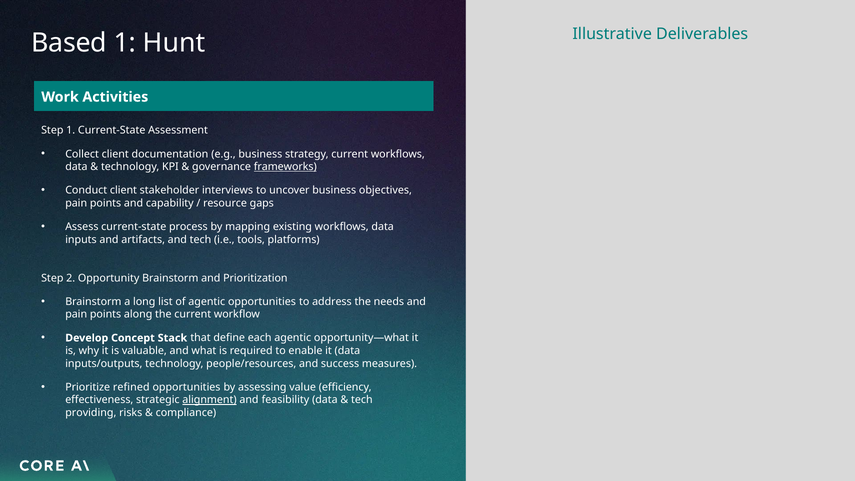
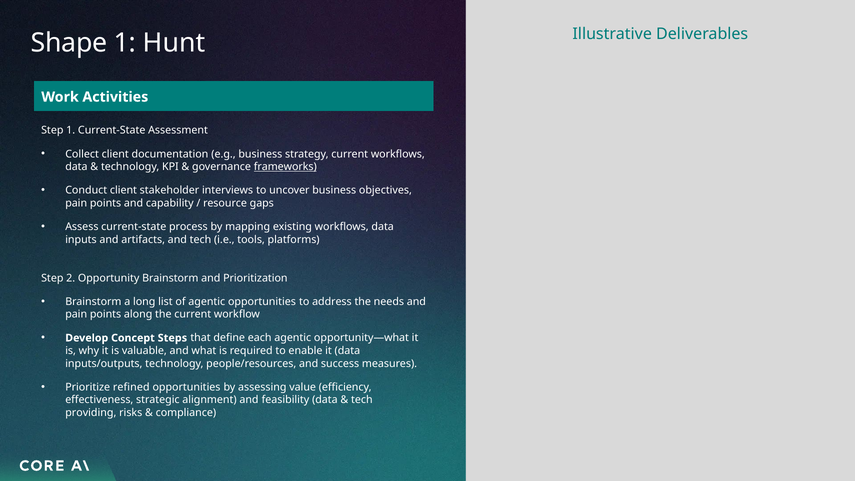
Based: Based -> Shape (69, 43)
Stack: Stack -> Steps (172, 338)
alignment underline: present -> none (209, 400)
